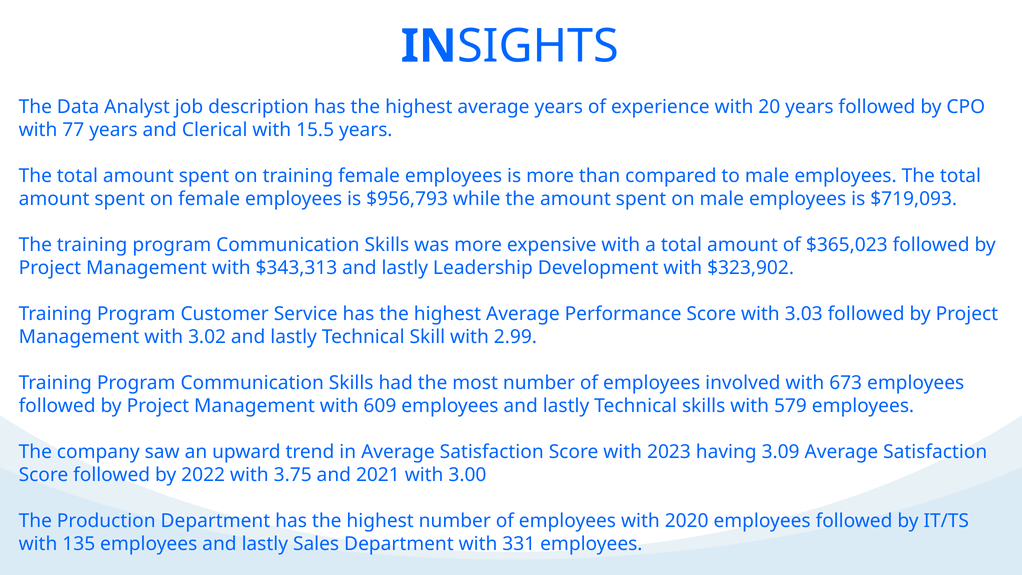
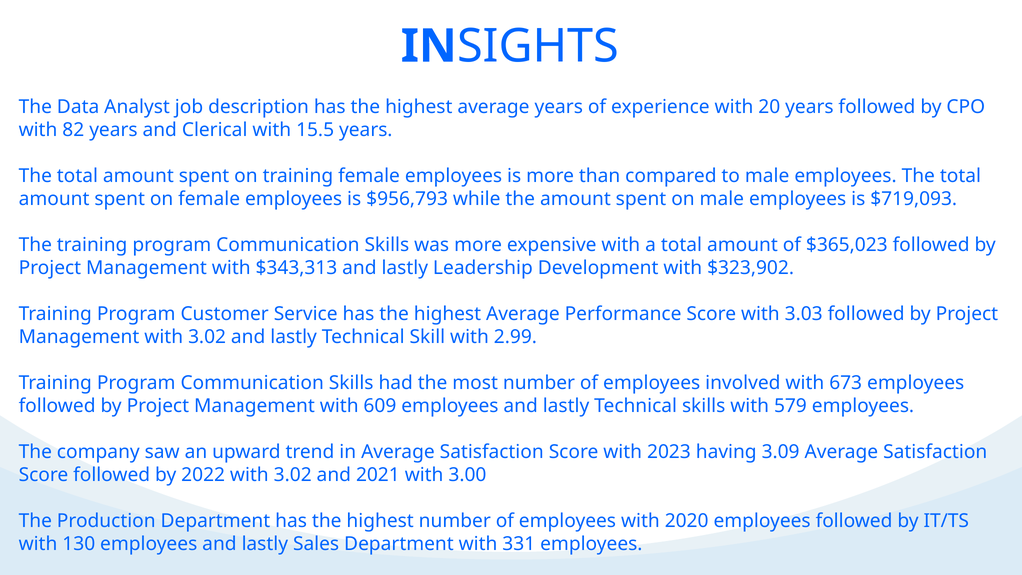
77: 77 -> 82 (73, 130)
2022 with 3.75: 3.75 -> 3.02 (293, 475)
135: 135 -> 130 (79, 544)
